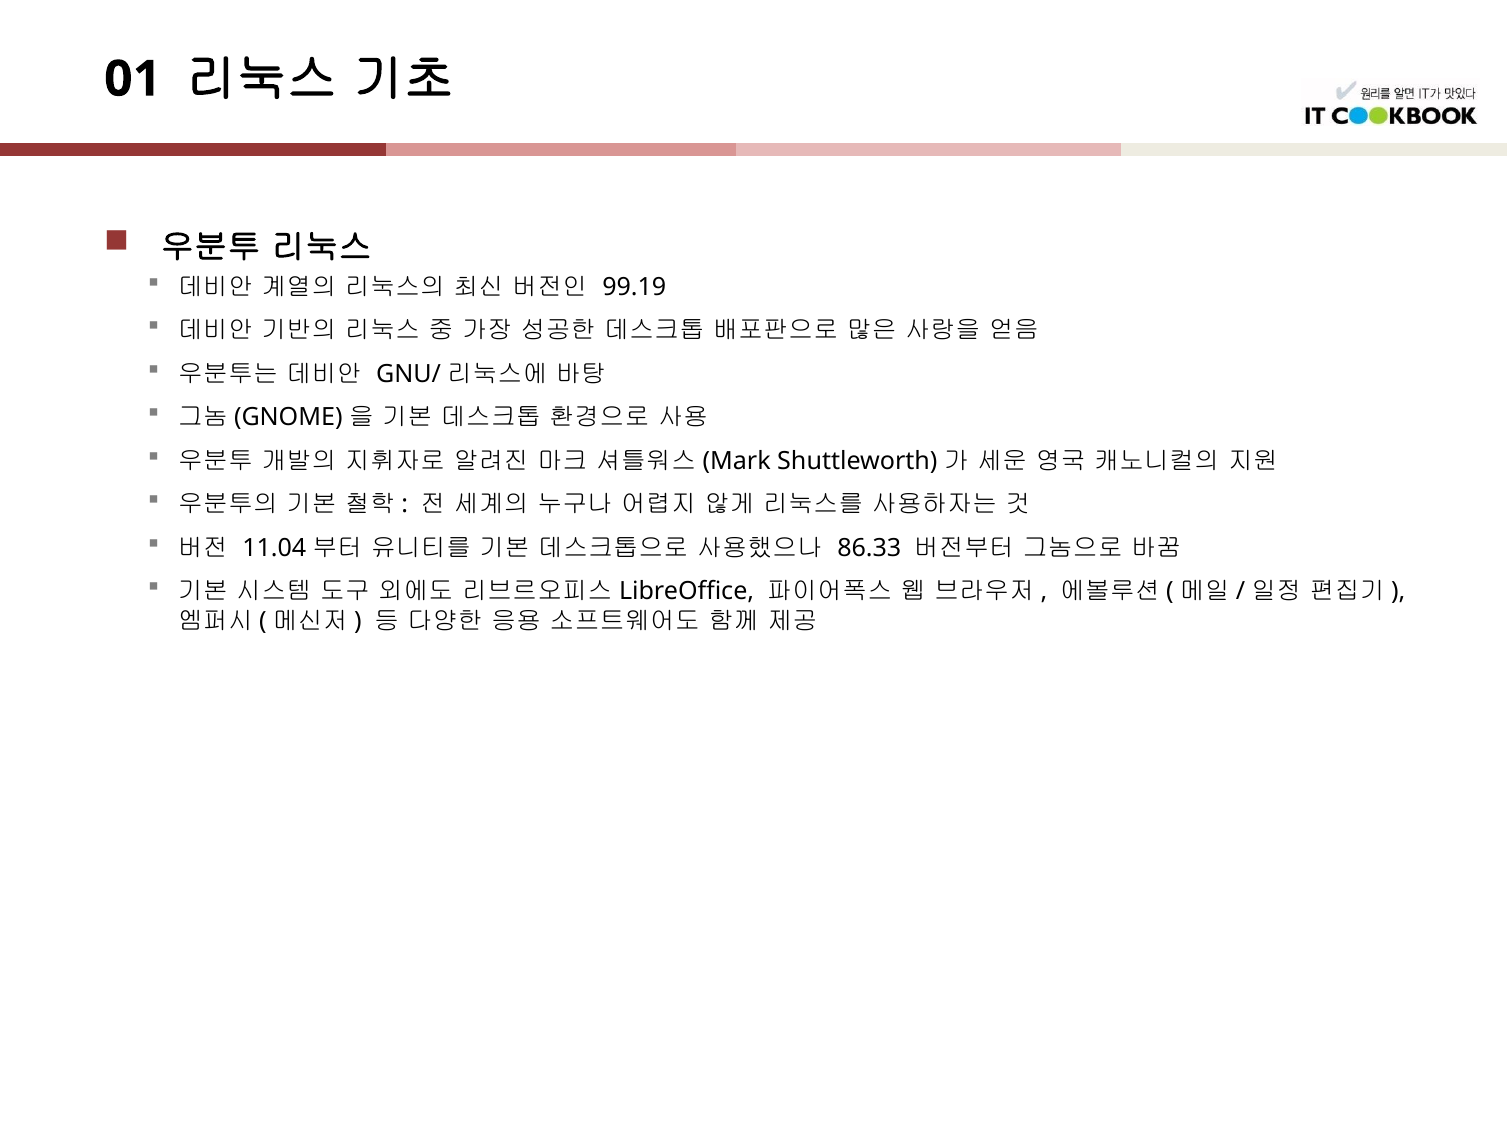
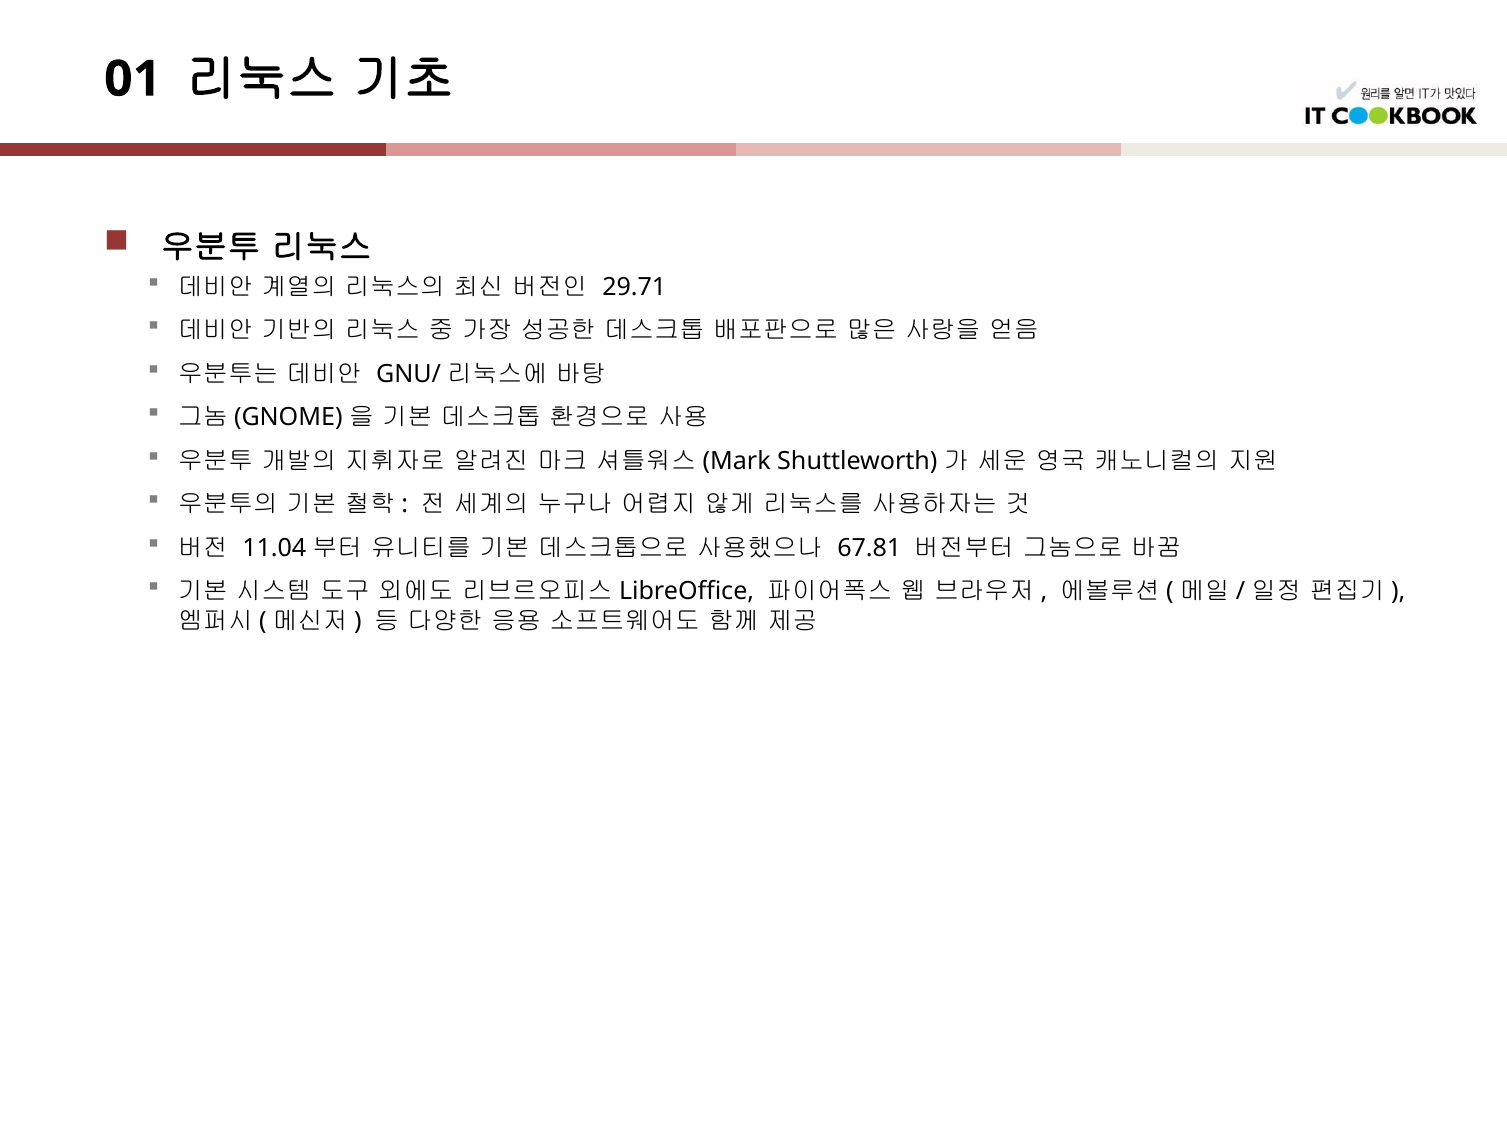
99.19: 99.19 -> 29.71 (634, 287)
86.33: 86.33 -> 67.81 (869, 548)
